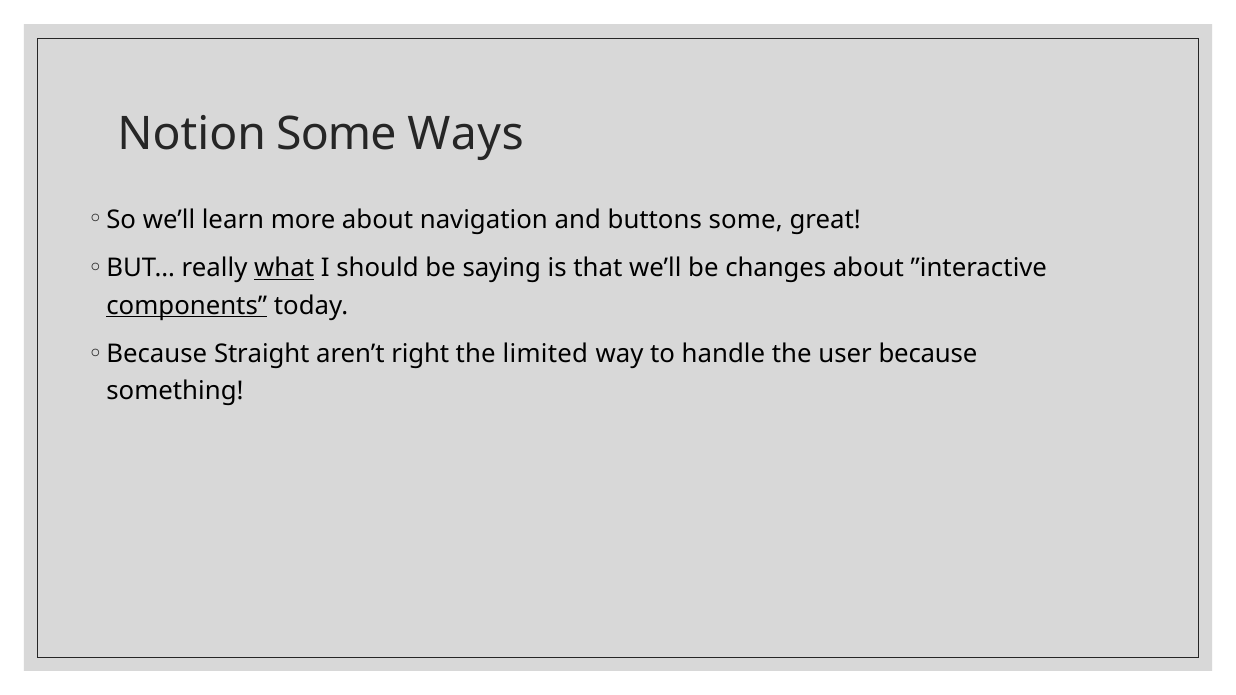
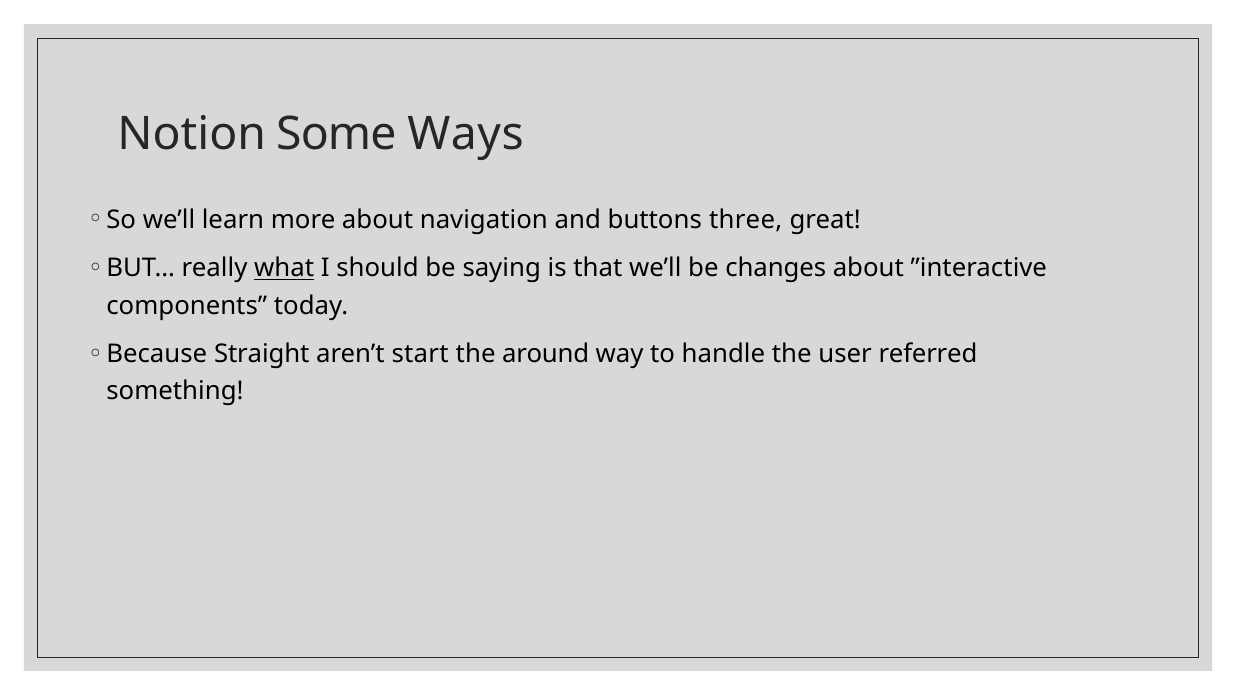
buttons some: some -> three (746, 220)
components underline: present -> none (187, 306)
right: right -> start (420, 354)
limited: limited -> around (546, 354)
user because: because -> referred (928, 354)
